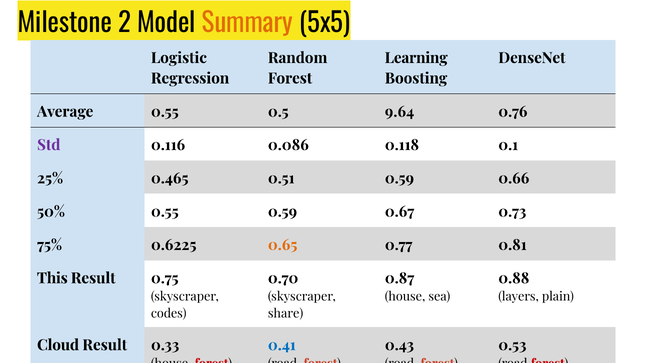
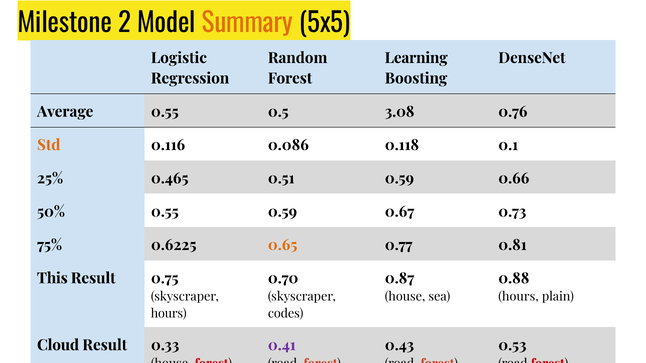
9.64: 9.64 -> 3.08 (400, 112)
Std colour: purple -> orange (49, 145)
layers: layers -> hours (518, 297)
codes: codes -> hours (169, 314)
share: share -> codes (286, 314)
0.41 colour: blue -> purple (282, 346)
